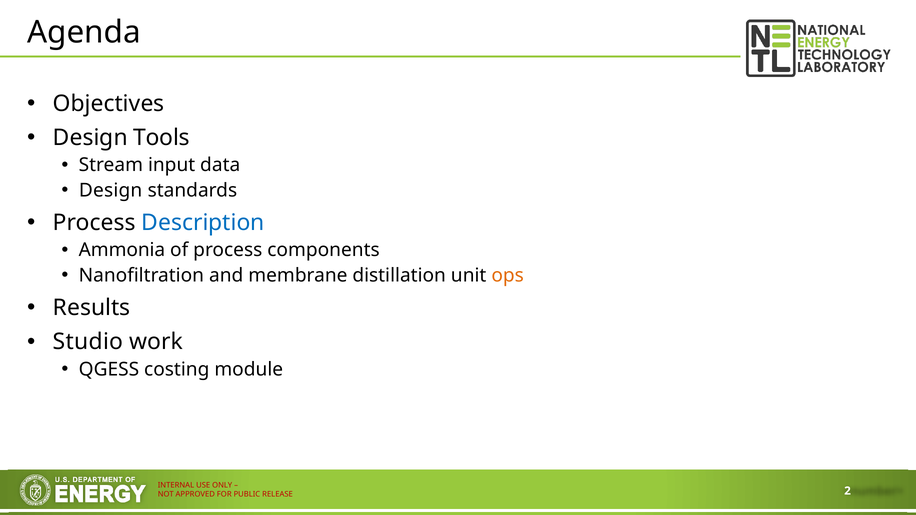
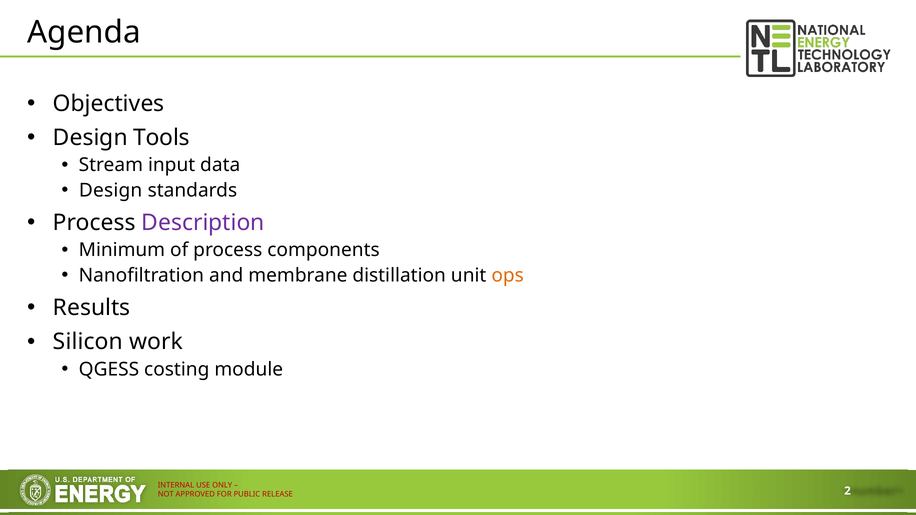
Description colour: blue -> purple (203, 223)
Ammonia: Ammonia -> Minimum (122, 250)
Studio: Studio -> Silicon (88, 342)
